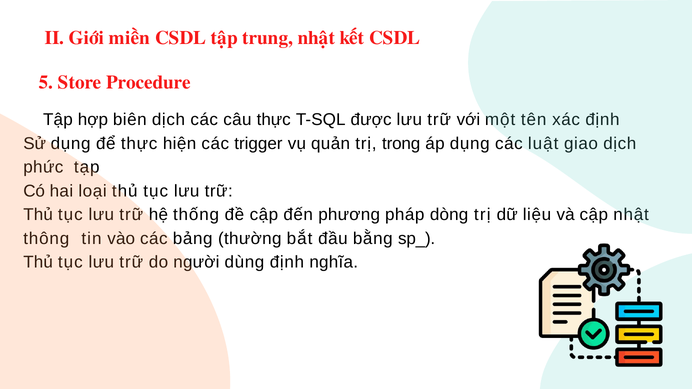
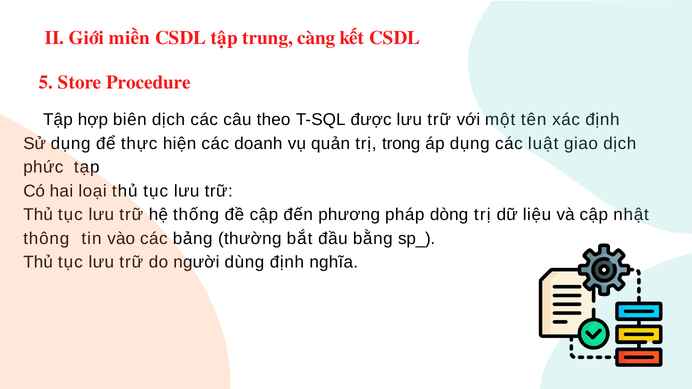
trung nhật: nhật -> càng (316, 38)
thực: thực -> theo (274, 120)
trigger: trigger -> doanh (258, 144)
